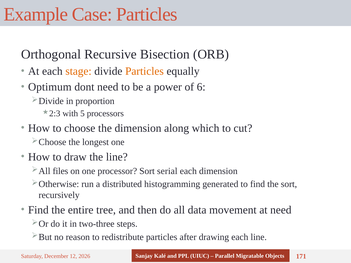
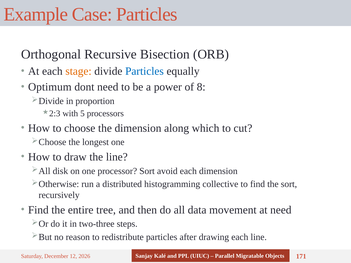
Particles colour: orange -> blue (144, 71)
6: 6 -> 8 (201, 87)
files: files -> disk (60, 171)
serial: serial -> avoid (167, 171)
generated: generated -> collective (220, 184)
